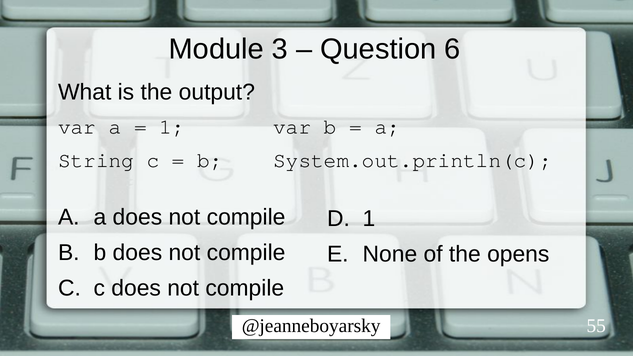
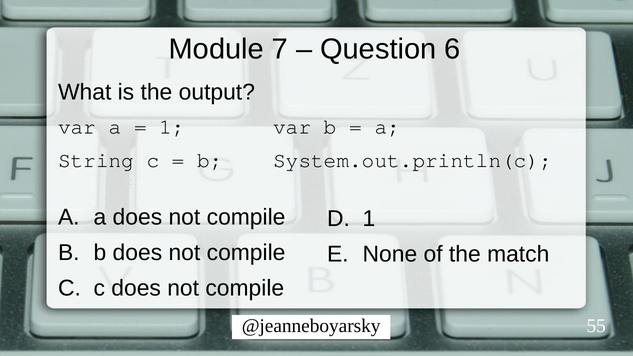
3: 3 -> 7 (280, 49)
opens: opens -> match (518, 254)
